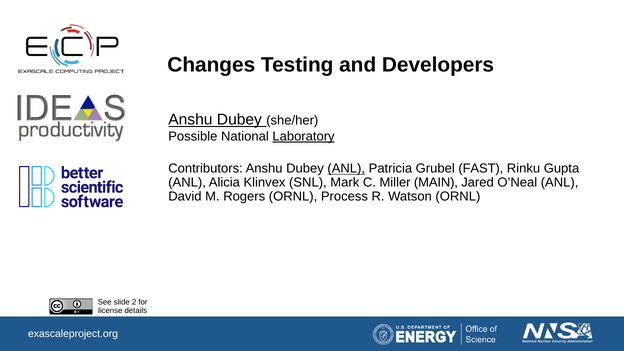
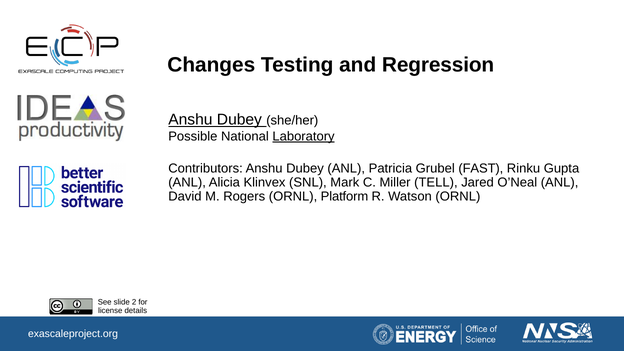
Developers: Developers -> Regression (438, 65)
ANL underline: present -> none (346, 169)
MAIN: MAIN -> TELL (436, 183)
Process: Process -> Platform (344, 197)
